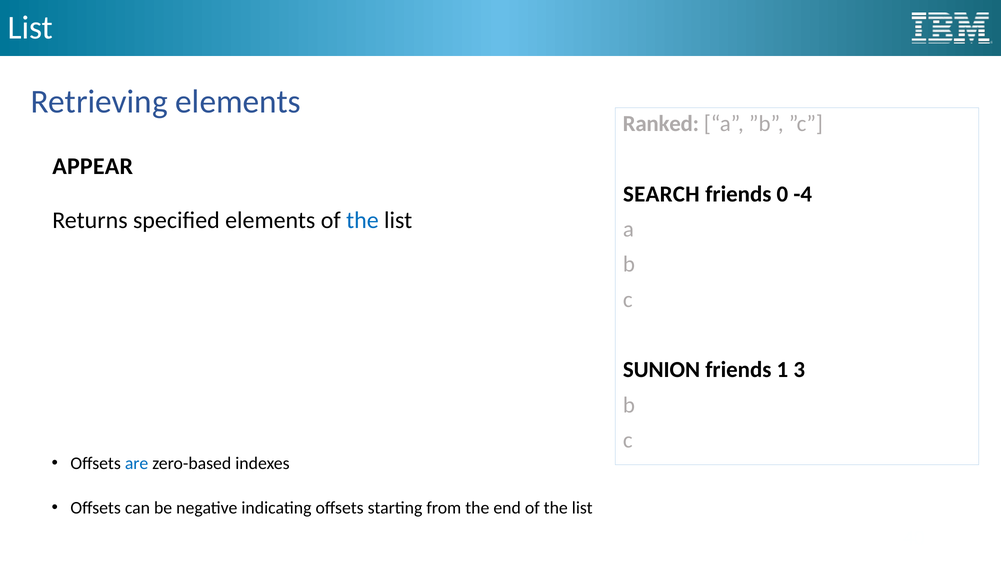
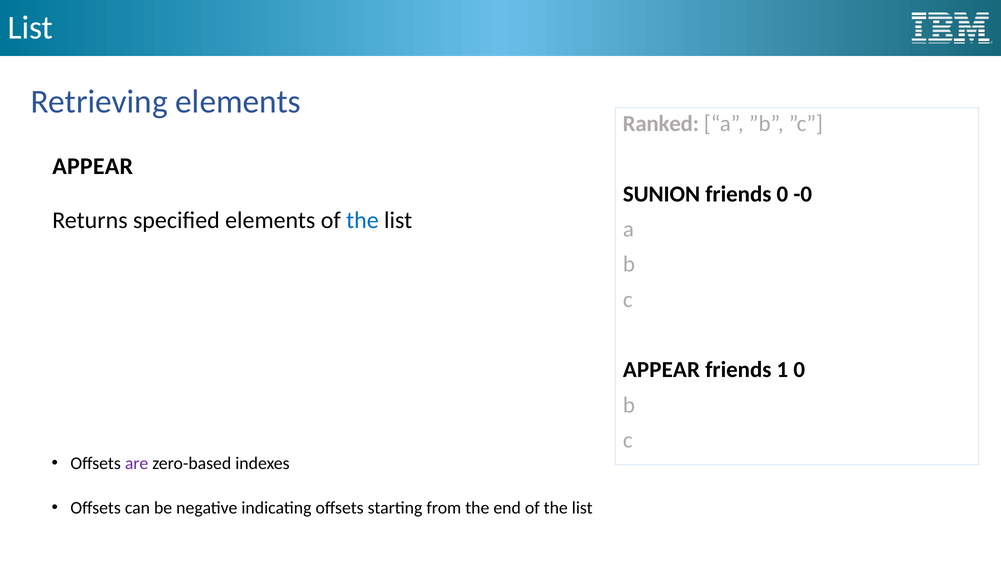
SEARCH: SEARCH -> SUNION (662, 194)
-4: -4 -> -0 (803, 194)
SUNION: SUNION -> APPEAR (661, 370)
1 3: 3 -> 0 (799, 370)
are colour: blue -> purple (137, 463)
